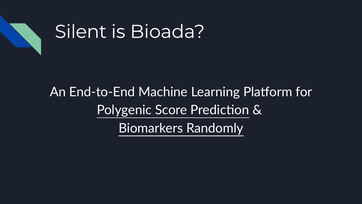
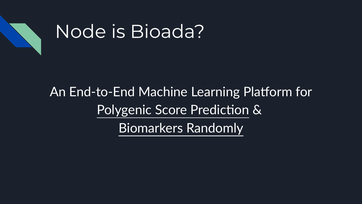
Silent: Silent -> Node (81, 32)
